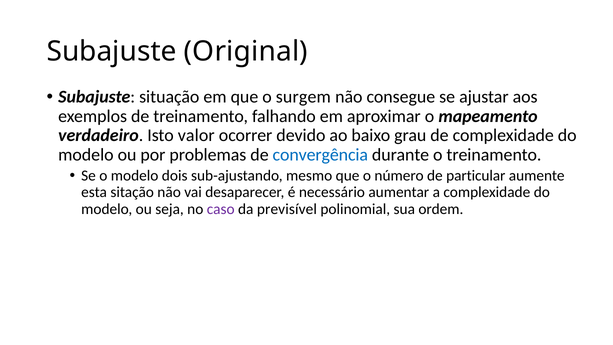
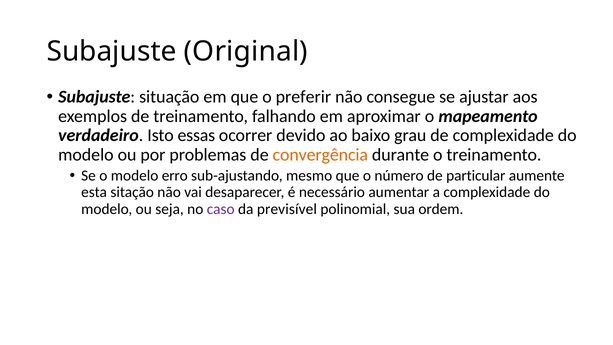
surgem: surgem -> preferir (303, 97)
valor: valor -> essas (196, 135)
convergência colour: blue -> orange (320, 155)
dois: dois -> erro (175, 176)
